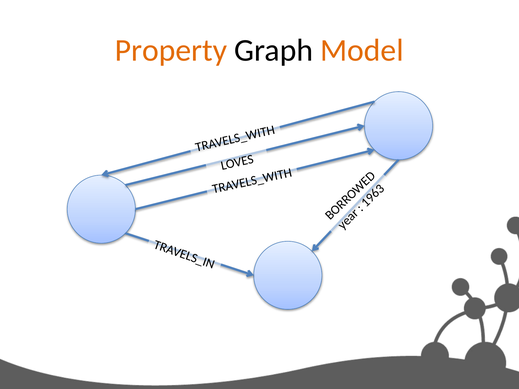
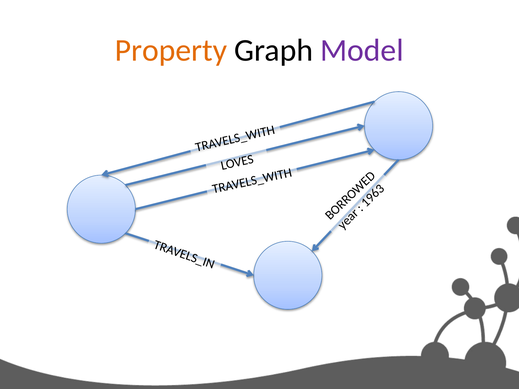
Model colour: orange -> purple (362, 50)
